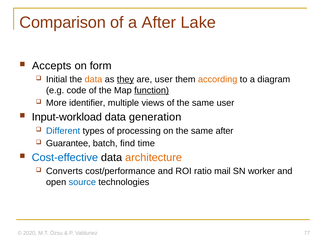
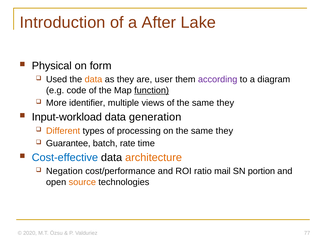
Comparison: Comparison -> Introduction (63, 22)
Accepts: Accepts -> Physical (52, 66)
Initial: Initial -> Used (57, 80)
they underline: present -> none (125, 80)
according colour: orange -> purple (218, 80)
of the same user: user -> they (225, 103)
Different colour: blue -> orange (63, 131)
on the same after: after -> they (224, 131)
find: find -> rate (128, 144)
Converts: Converts -> Negation (64, 172)
worker: worker -> portion (261, 172)
source colour: blue -> orange (82, 182)
